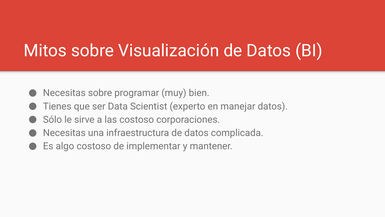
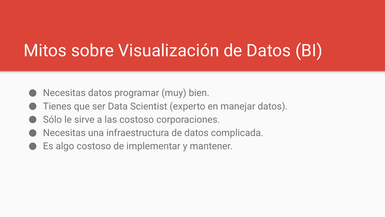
Necesitas sobre: sobre -> datos (100, 93)
